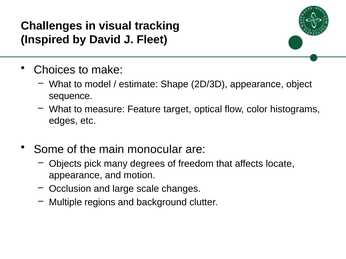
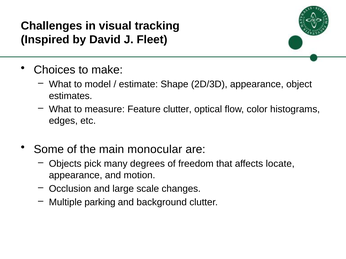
sequence: sequence -> estimates (71, 96)
Feature target: target -> clutter (177, 109)
regions: regions -> parking (100, 203)
